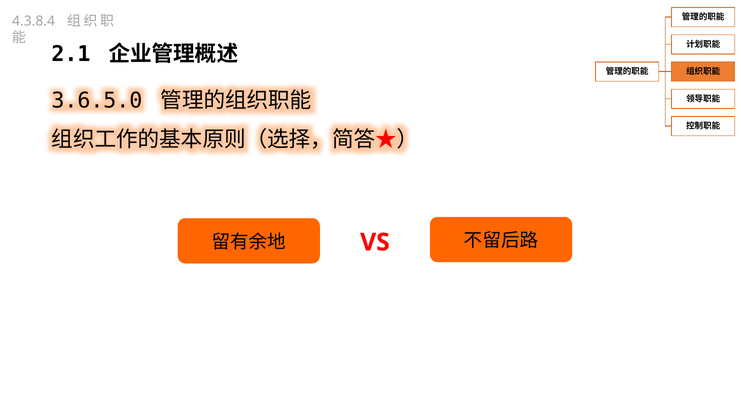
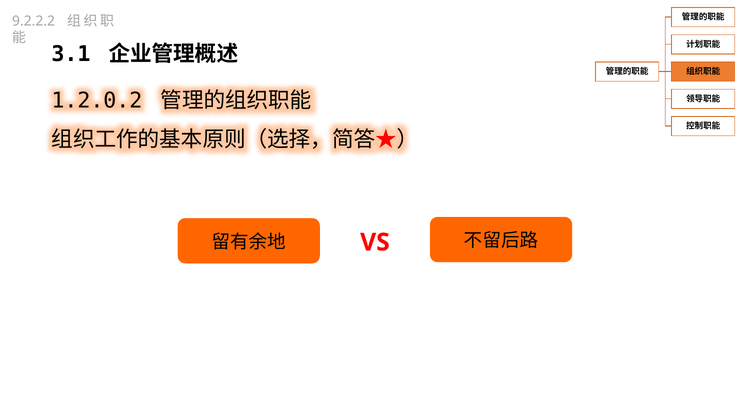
4.3.8.4: 4.3.8.4 -> 9.2.2.2 (34, 21)
2.1: 2.1 -> 3.1 (71, 54)
3.6.5.0: 3.6.5.0 -> 1.2.0.2 (97, 101)
